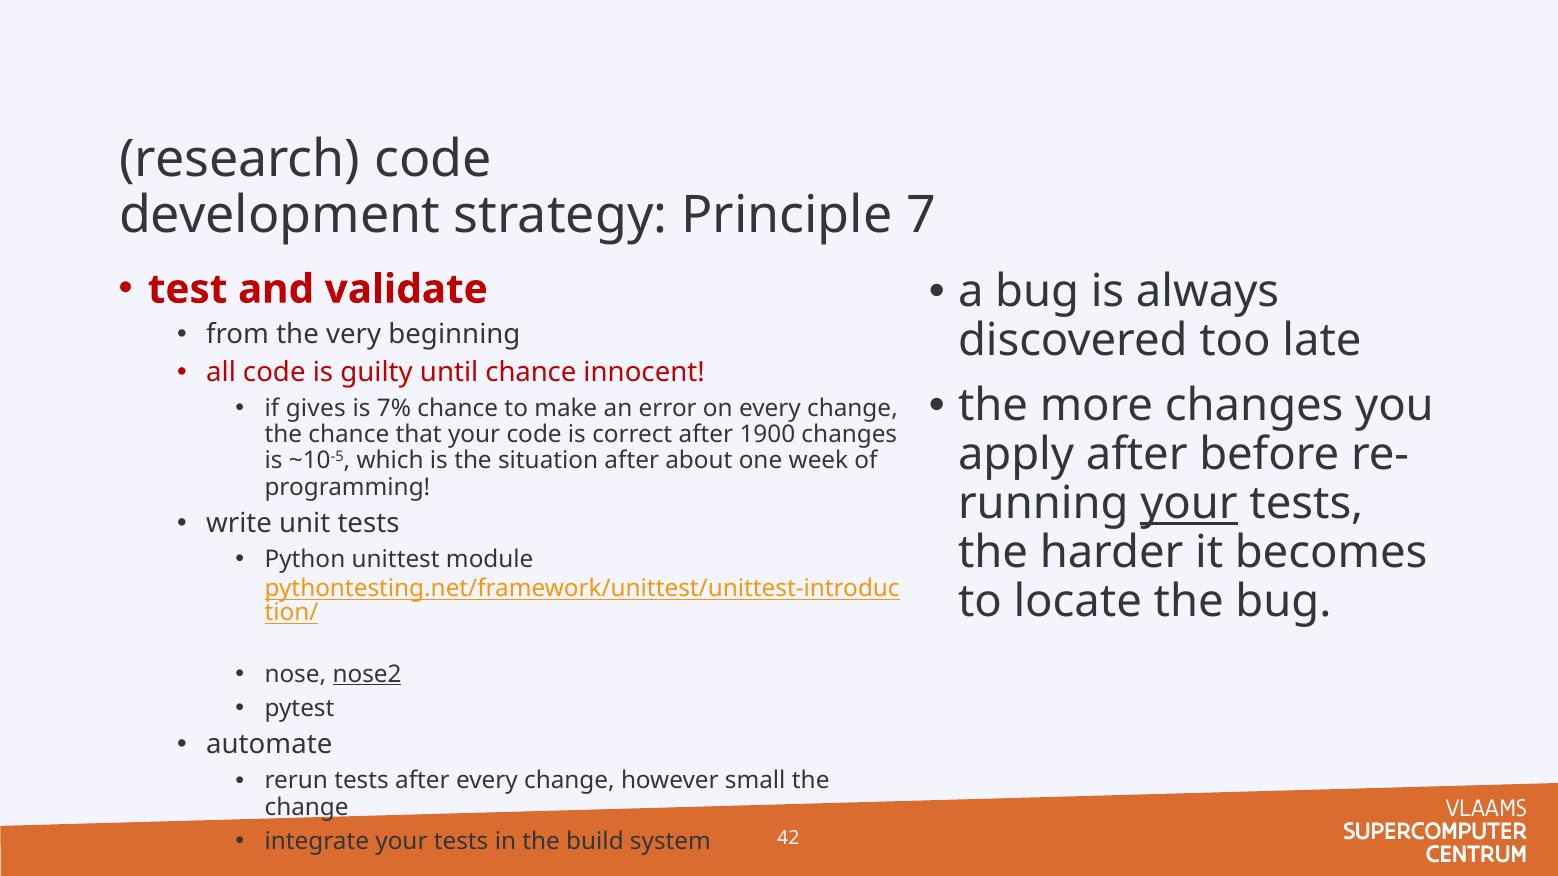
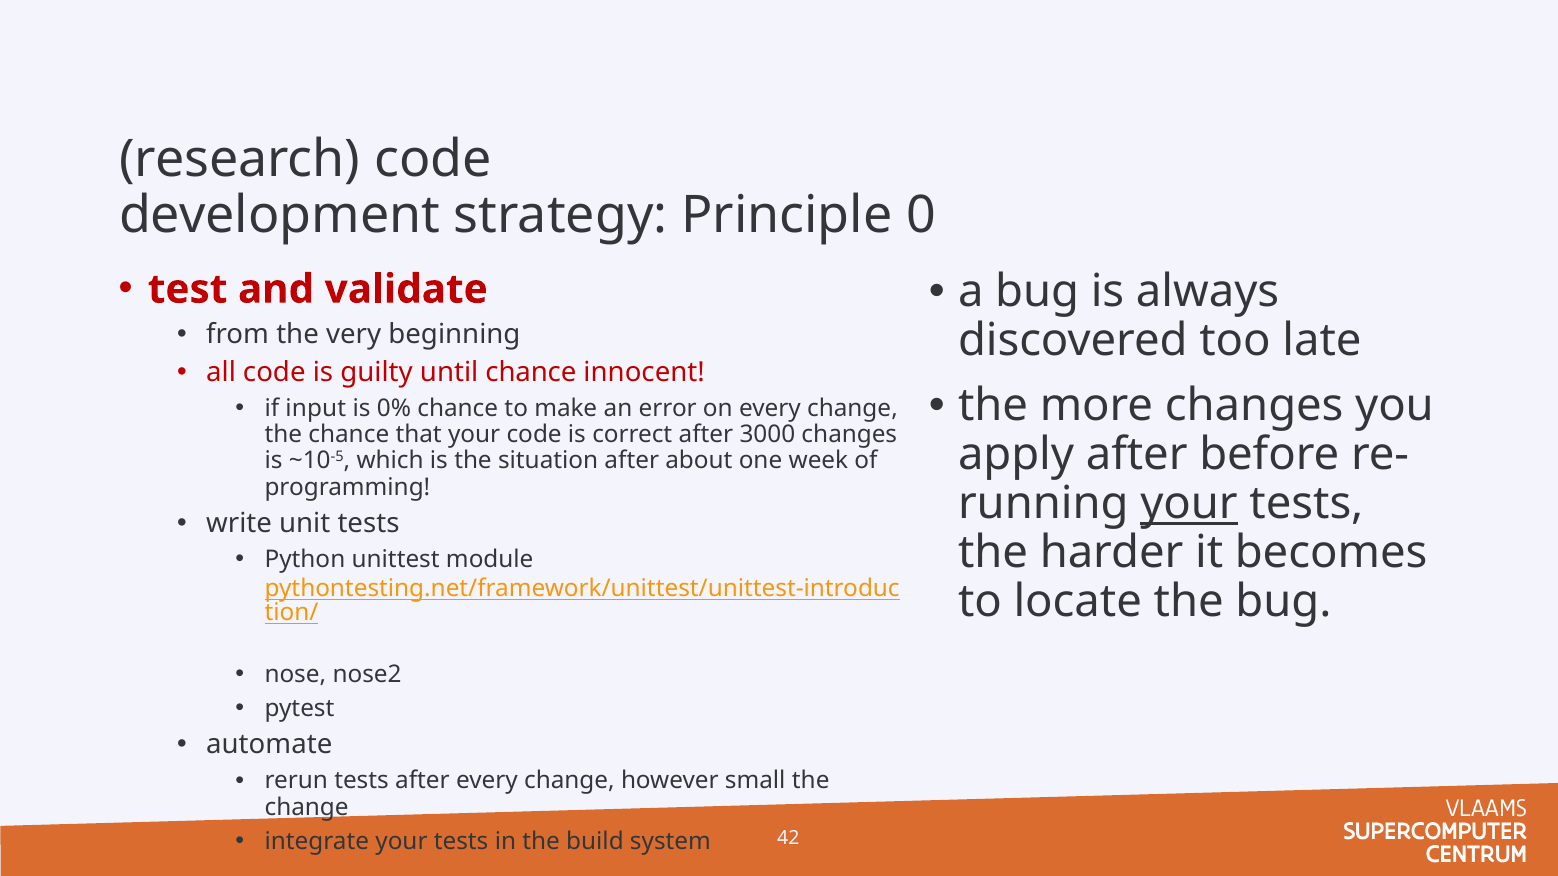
7: 7 -> 0 (921, 215)
gives: gives -> input (316, 408)
7%: 7% -> 0% (394, 408)
1900: 1900 -> 3000 (767, 435)
nose2 underline: present -> none (367, 674)
